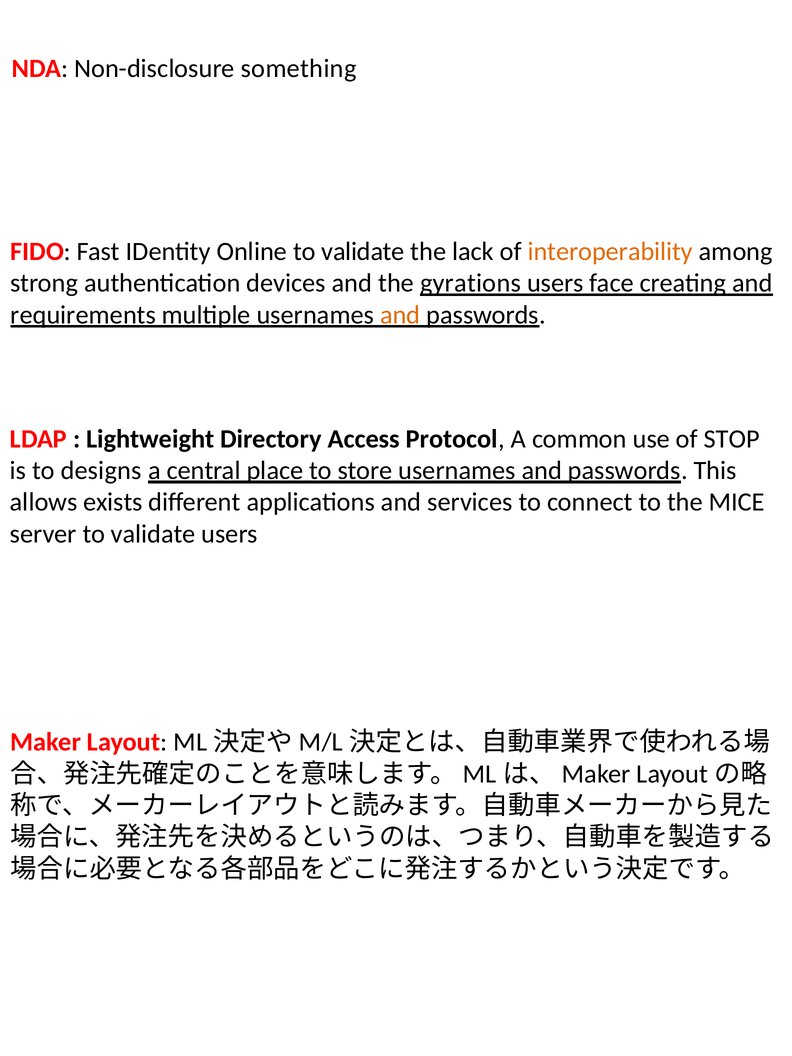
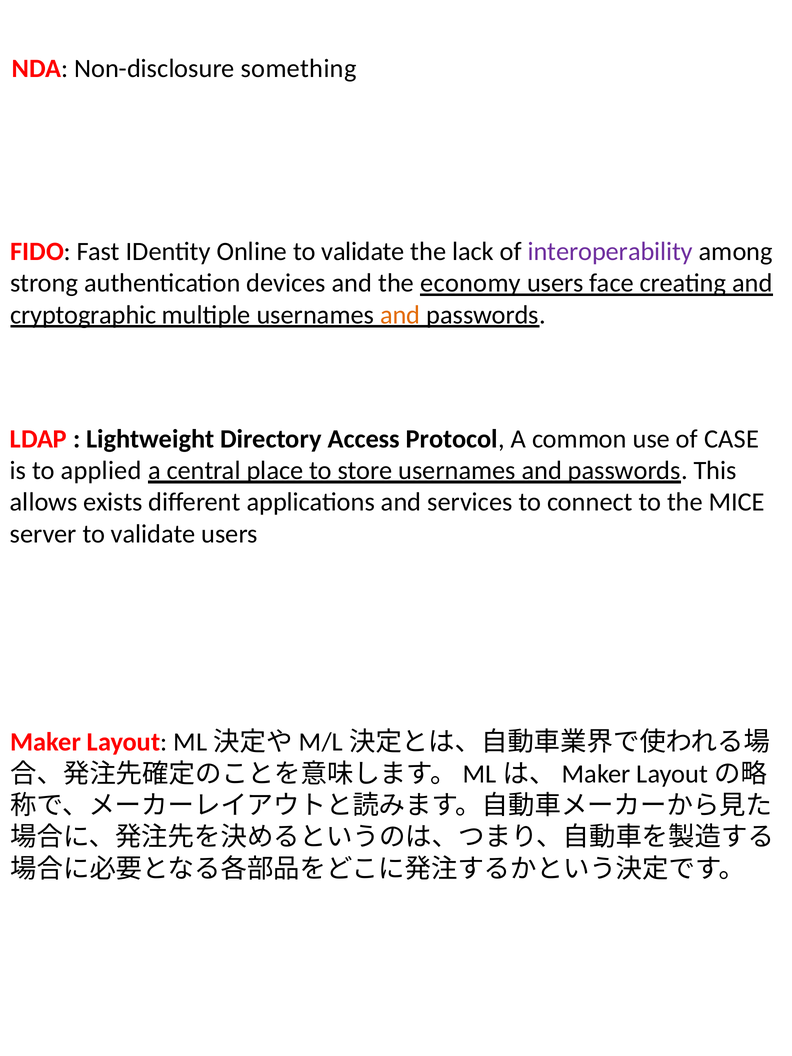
interoperability colour: orange -> purple (610, 251)
gyrations: gyrations -> economy (471, 283)
requirements: requirements -> cryptographic (83, 315)
STOP: STOP -> CASE (732, 439)
designs: designs -> applied (101, 471)
